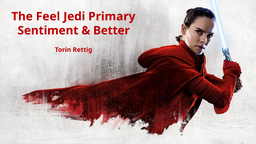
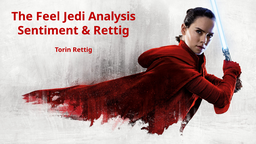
Primary: Primary -> Analysis (112, 16)
Better: Better -> Rettig (111, 31)
